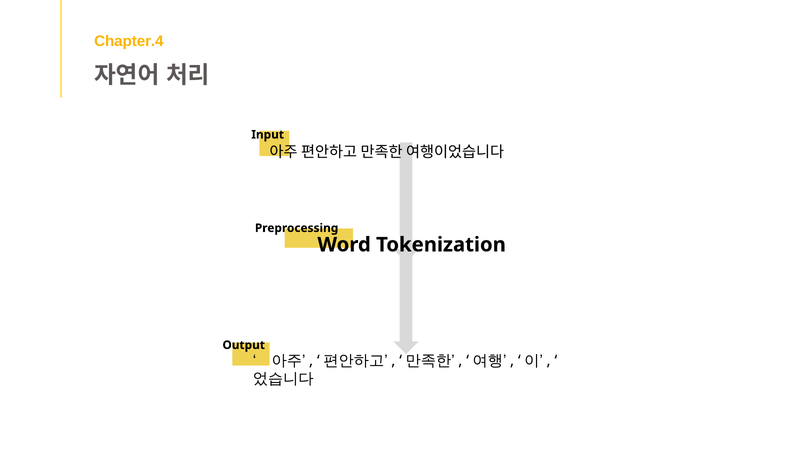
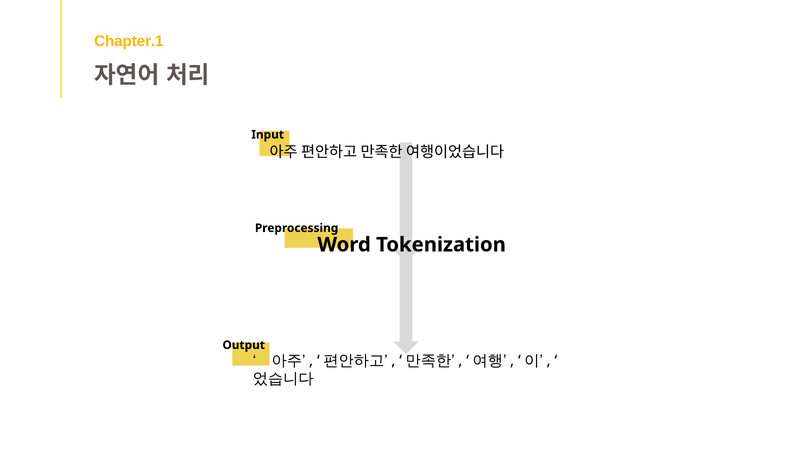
Chapter.4: Chapter.4 -> Chapter.1 (129, 41)
